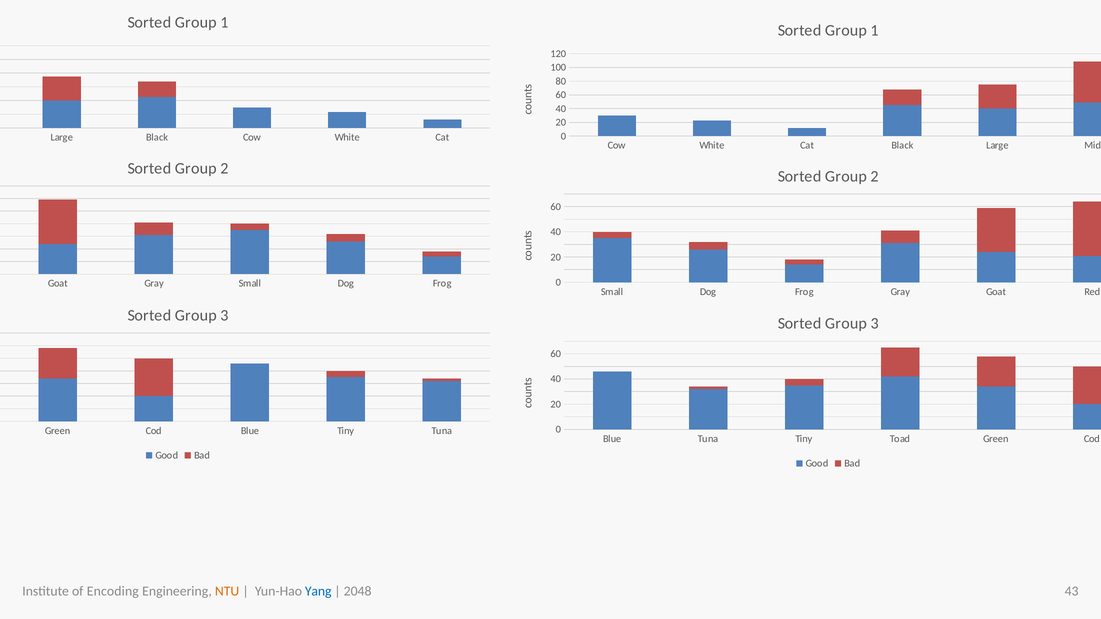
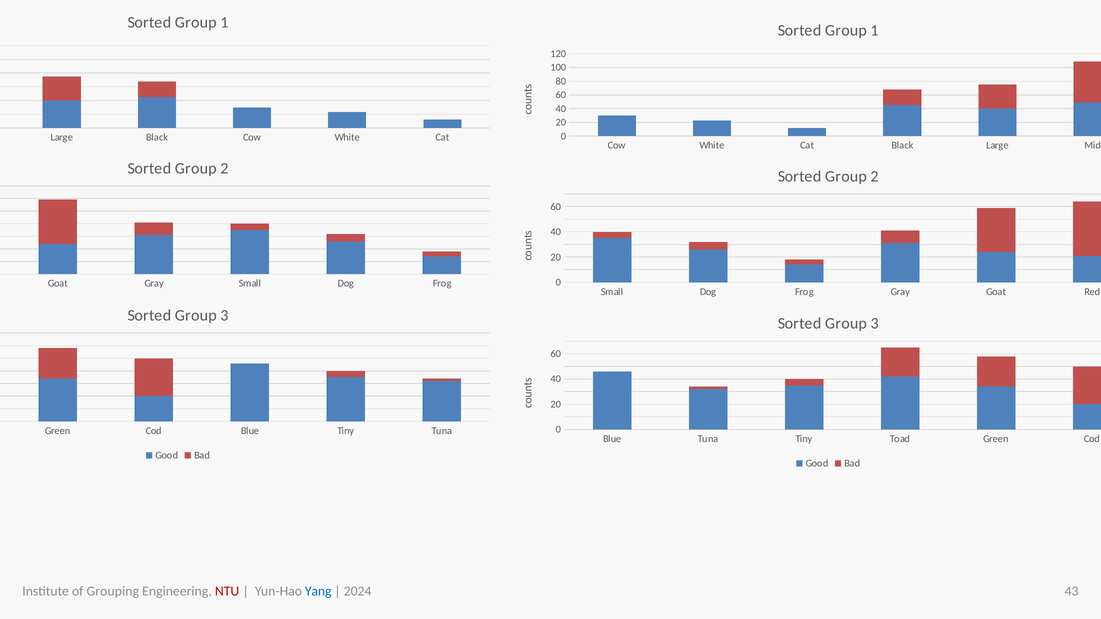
Encoding: Encoding -> Grouping (113, 591)
NTU colour: orange -> red (227, 591)
2048: 2048 -> 2024 (358, 591)
